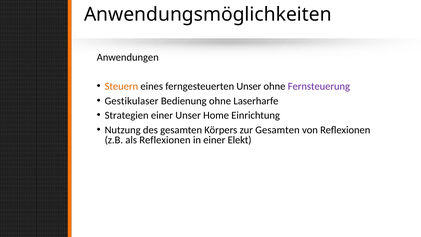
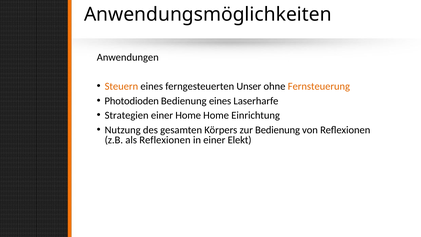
Fernsteuerung colour: purple -> orange (319, 86)
Gestikulaser: Gestikulaser -> Photodioden (132, 101)
Bedienung ohne: ohne -> eines (220, 101)
einer Unser: Unser -> Home (188, 115)
zur Gesamten: Gesamten -> Bedienung (278, 130)
